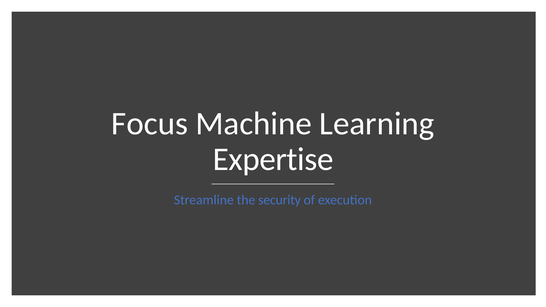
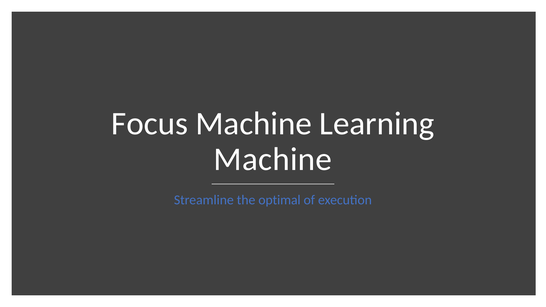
Expertise: Expertise -> Machine (273, 159)
security: security -> optimal (280, 200)
